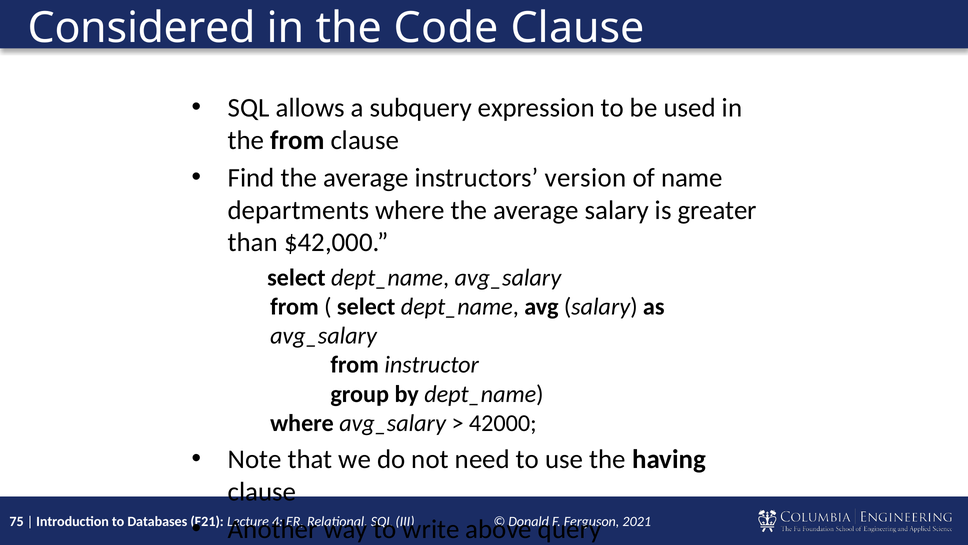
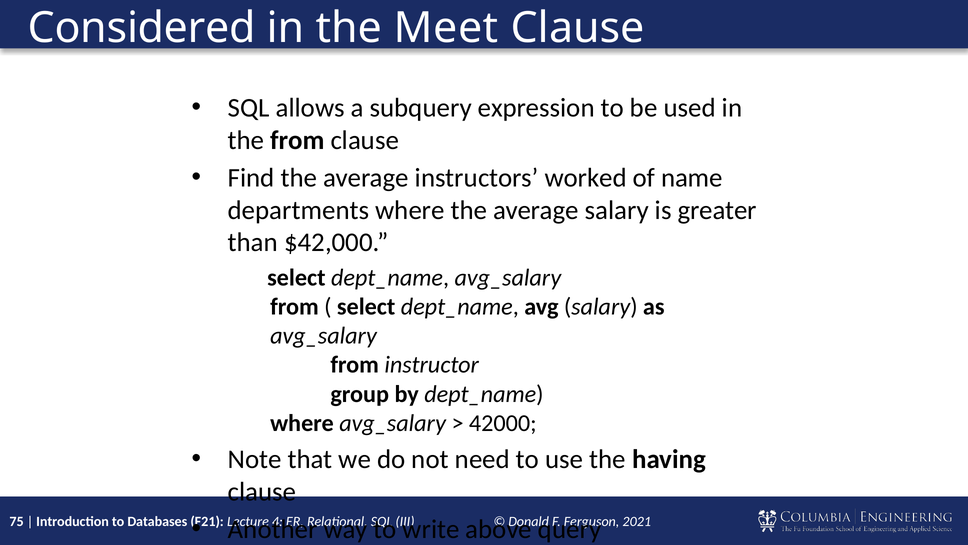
Code: Code -> Meet (446, 28)
version: version -> worked (586, 178)
